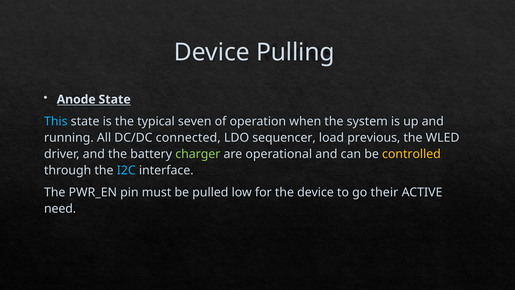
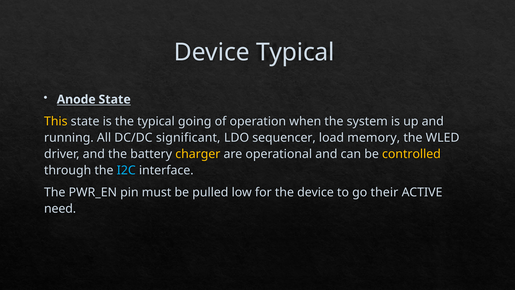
Device Pulling: Pulling -> Typical (295, 52)
This colour: light blue -> yellow (56, 121)
seven: seven -> going (195, 121)
connected: connected -> significant (188, 138)
previous: previous -> memory (374, 138)
charger colour: light green -> yellow (198, 154)
